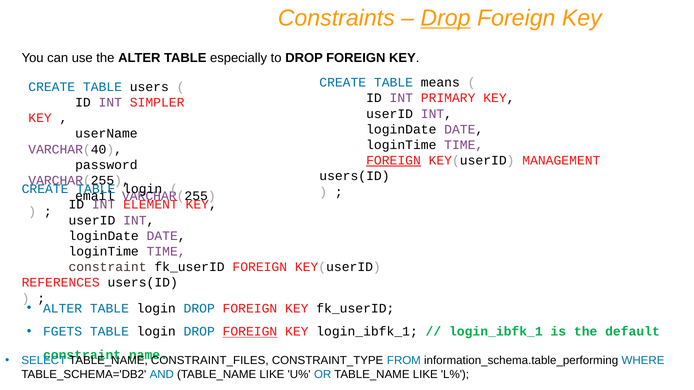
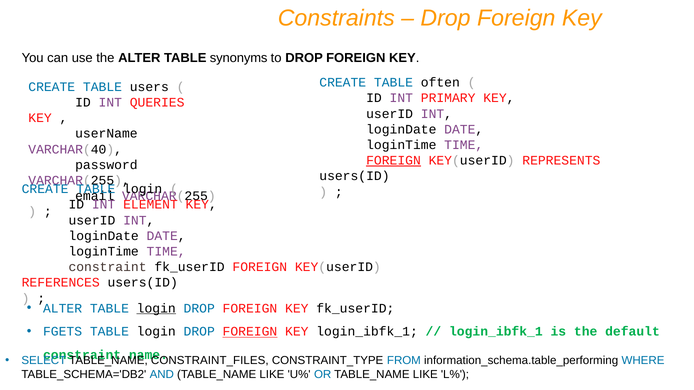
Drop underline: present -> none (446, 18)
especially: especially -> synonyms (239, 58)
means: means -> often (440, 83)
SIMPLER: SIMPLER -> QUERIES (157, 103)
MANAGEMENT: MANAGEMENT -> REPRESENTS (561, 161)
login underline: none -> present (156, 309)
